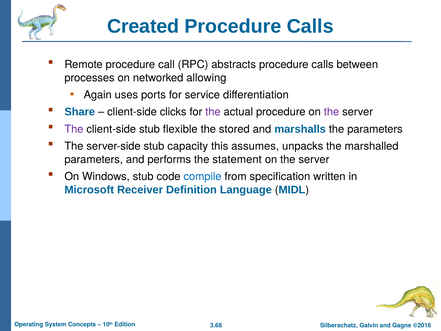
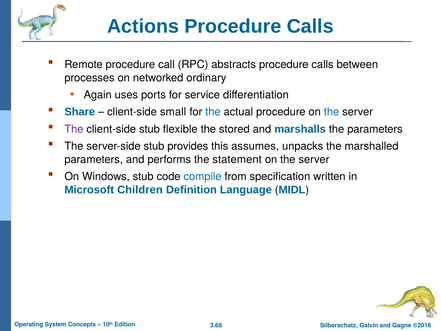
Created: Created -> Actions (143, 26)
allowing: allowing -> ordinary (206, 78)
clicks: clicks -> small (173, 112)
the colour: purple -> blue (213, 112)
the colour: purple -> blue (332, 112)
capacity: capacity -> provides (188, 146)
Receiver: Receiver -> Children (140, 190)
